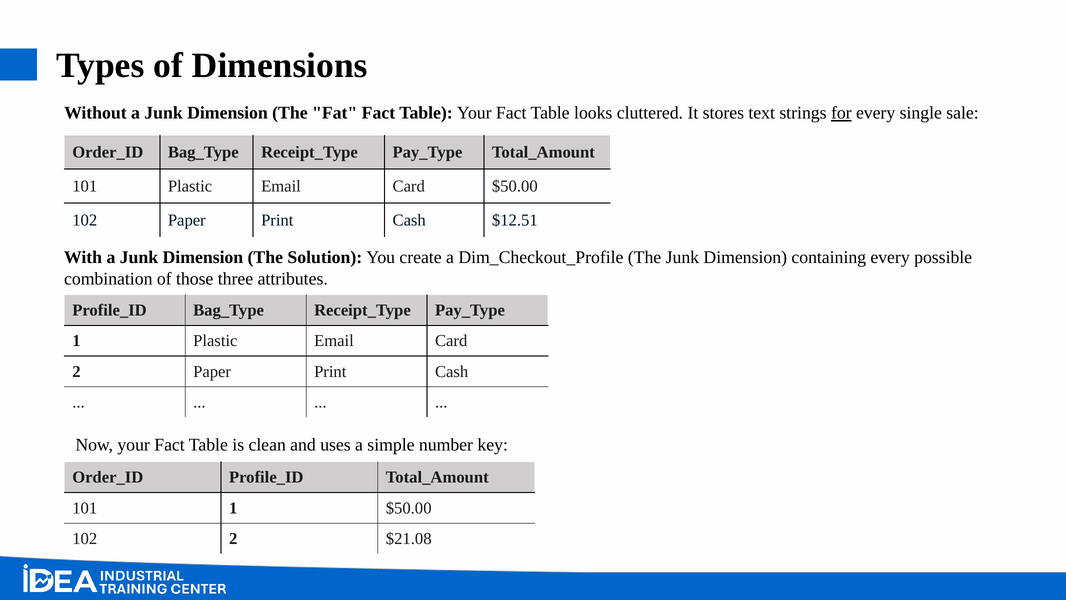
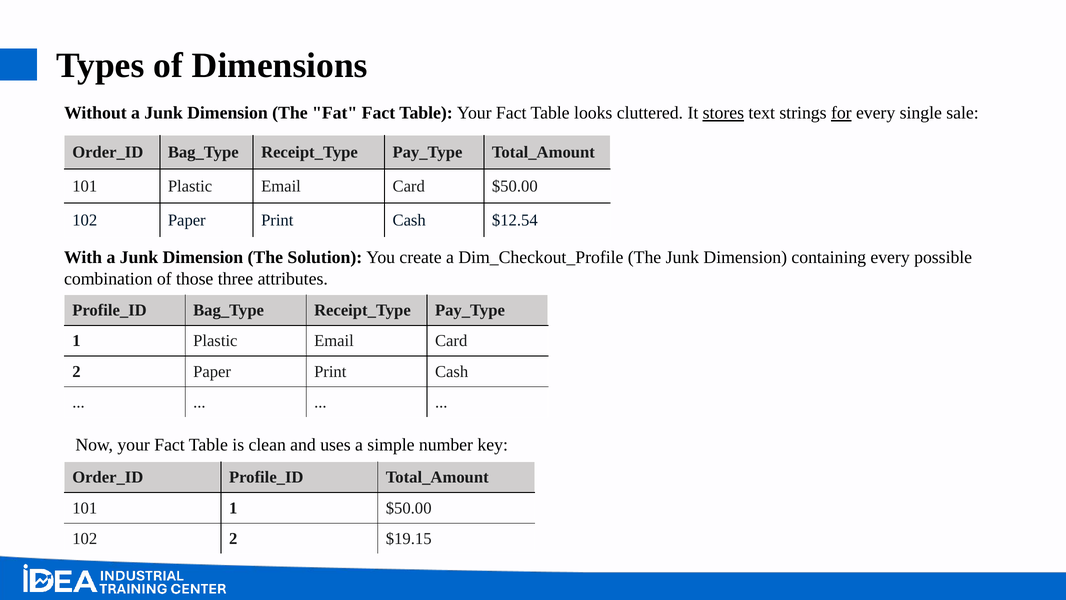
stores underline: none -> present (723, 113)
$12.51: $12.51 -> $12.54 (515, 220)
$21.08: $21.08 -> $19.15 (409, 538)
